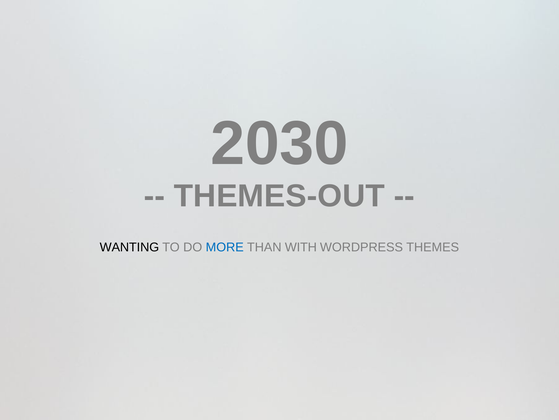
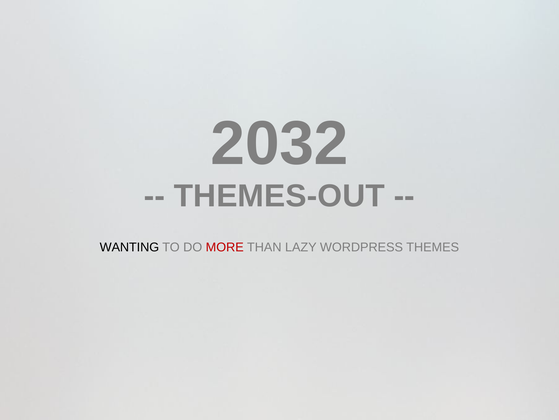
2030: 2030 -> 2032 (279, 143)
MORE colour: blue -> red (225, 247)
WITH: WITH -> LAZY (301, 247)
